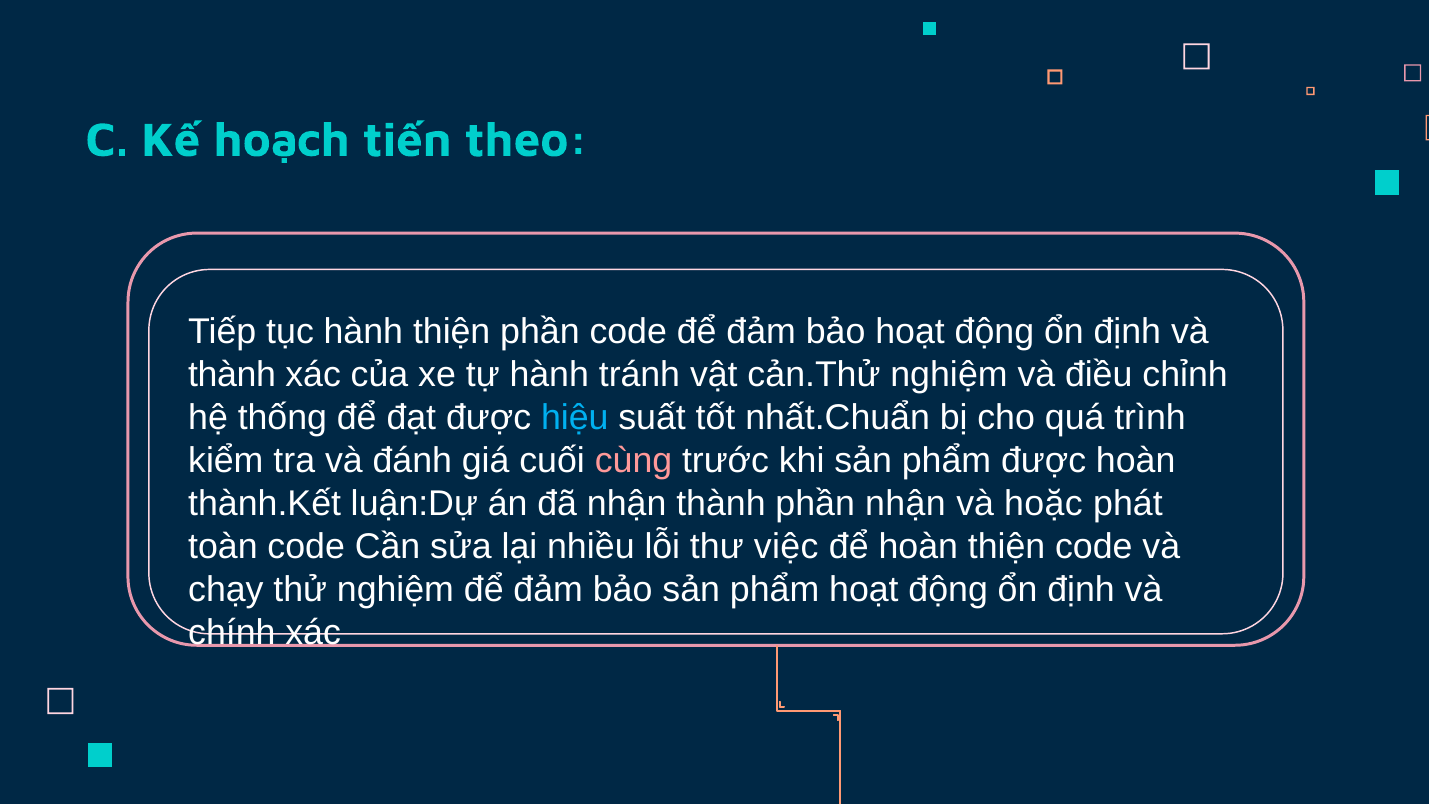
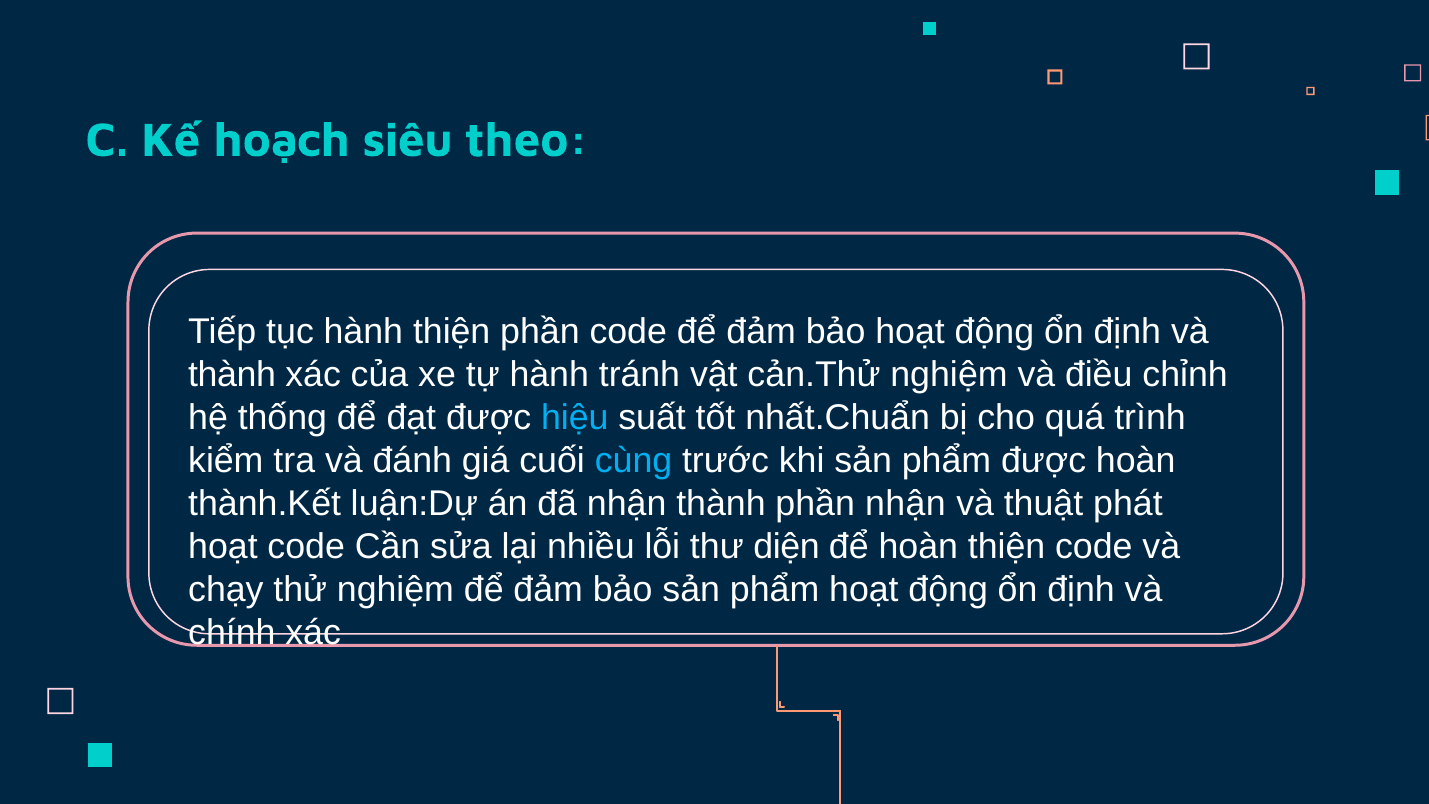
tiến: tiến -> siêu (408, 140)
cùng colour: pink -> light blue (634, 461)
hoặc: hoặc -> thuật (1044, 504)
toàn: toàn -> hoạt (223, 546)
việc: việc -> diện (786, 546)
